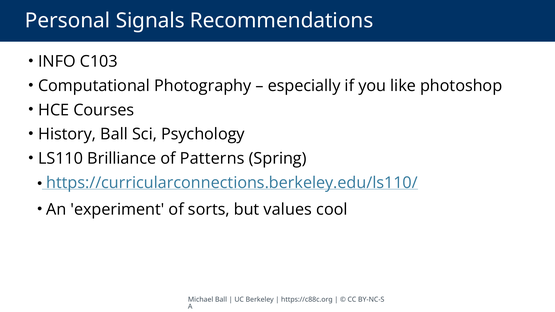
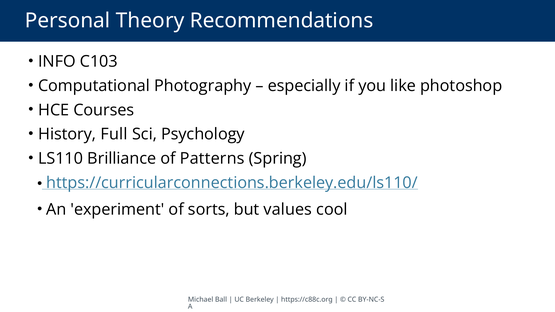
Signals: Signals -> Theory (150, 21)
History Ball: Ball -> Full (114, 134)
